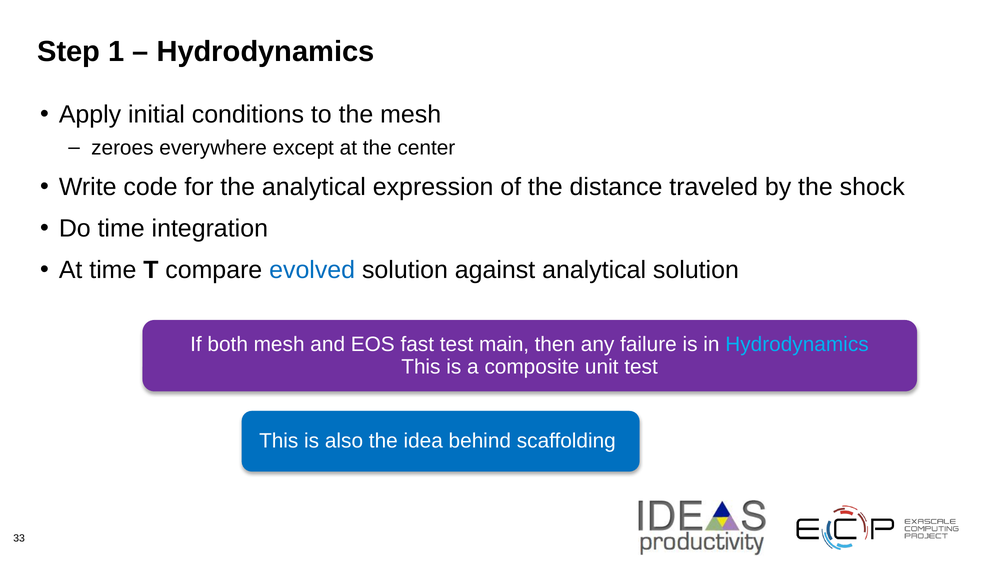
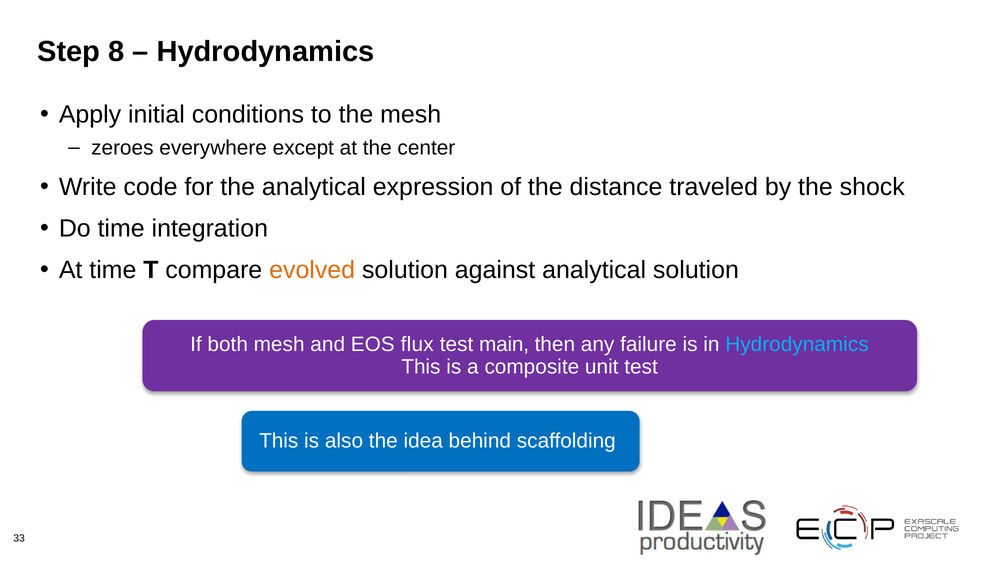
1: 1 -> 8 (116, 52)
evolved colour: blue -> orange (312, 270)
fast: fast -> flux (417, 344)
